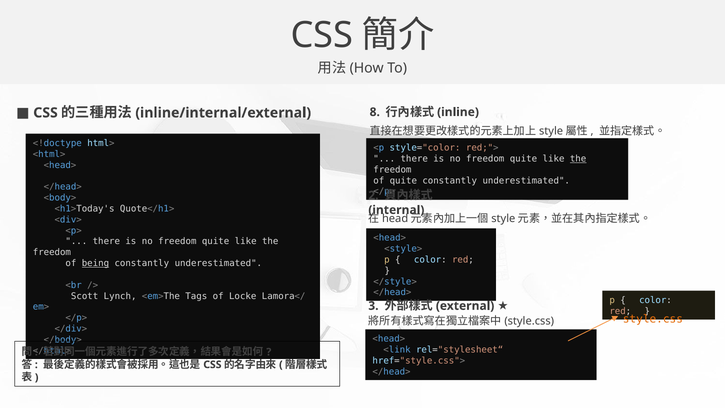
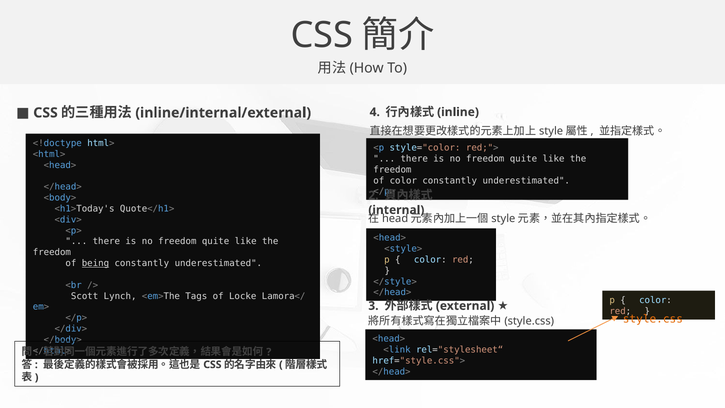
8: 8 -> 4 (375, 112)
the underline: present -> none (578, 159)
of quite: quite -> color (403, 180)
